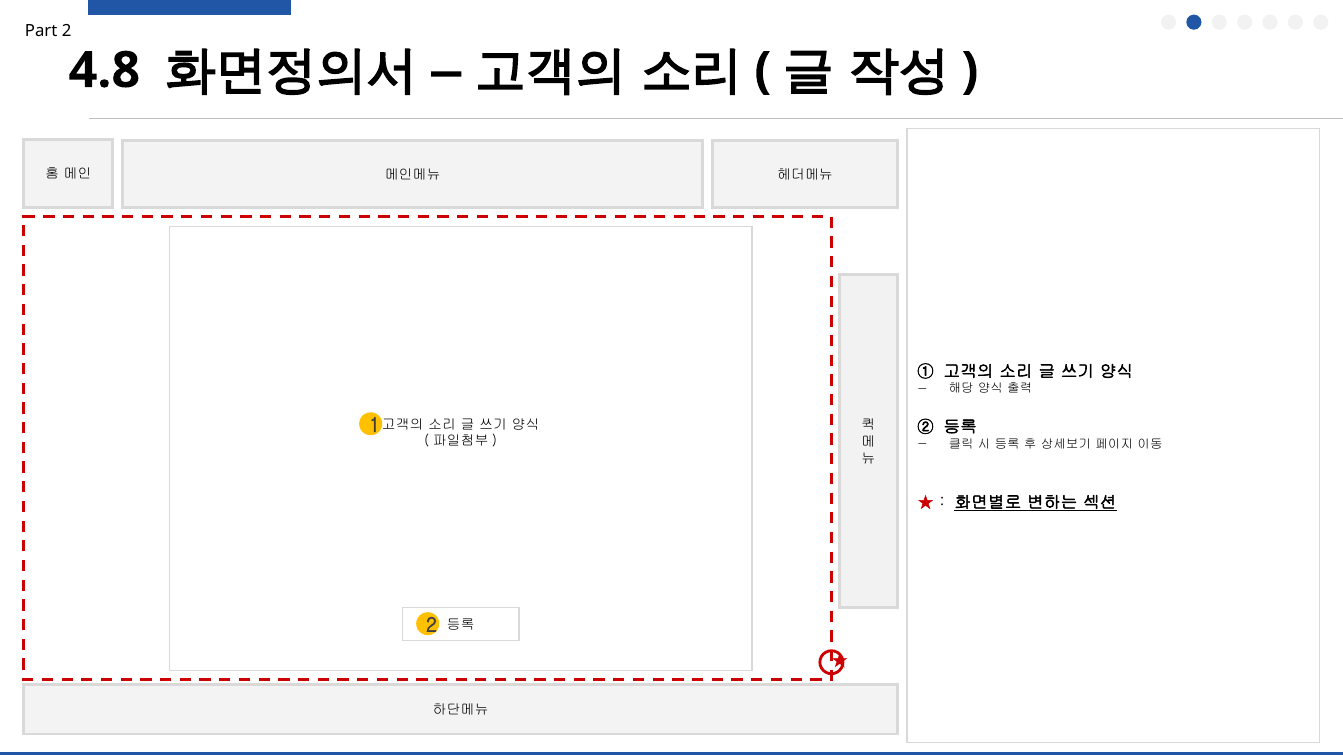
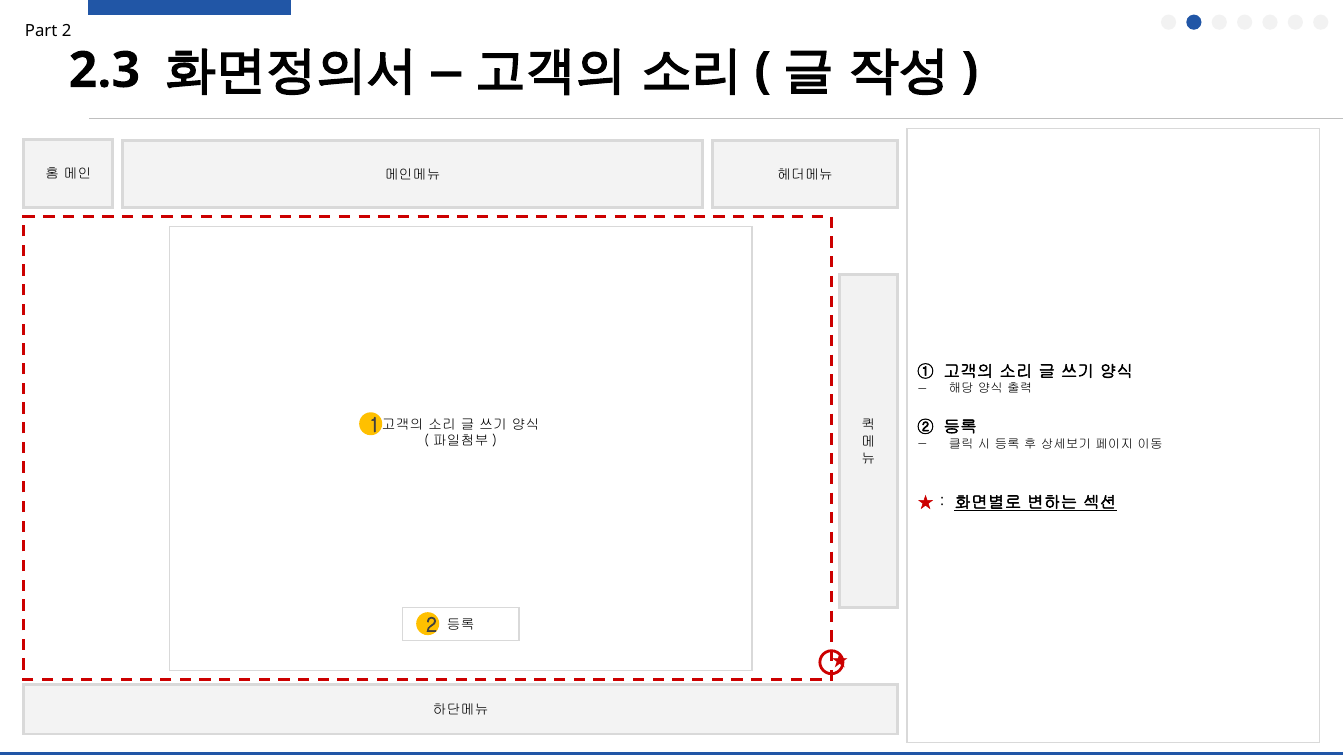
4.8: 4.8 -> 2.3 (104, 70)
